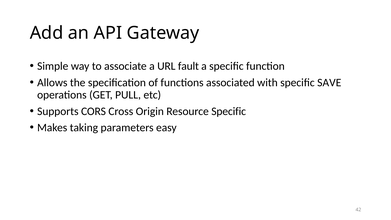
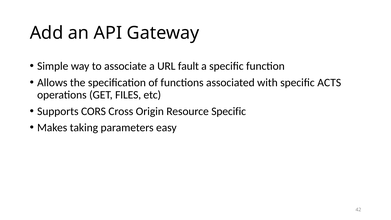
SAVE: SAVE -> ACTS (329, 83)
PULL: PULL -> FILES (128, 95)
